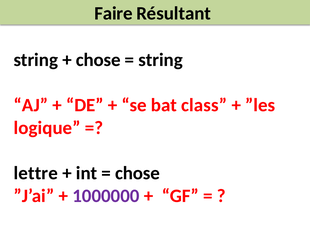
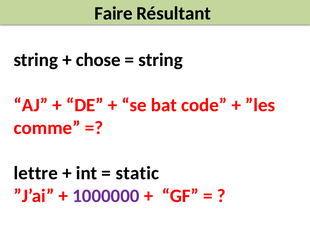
class: class -> code (204, 105)
logique: logique -> comme (47, 128)
chose: chose -> static (137, 174)
